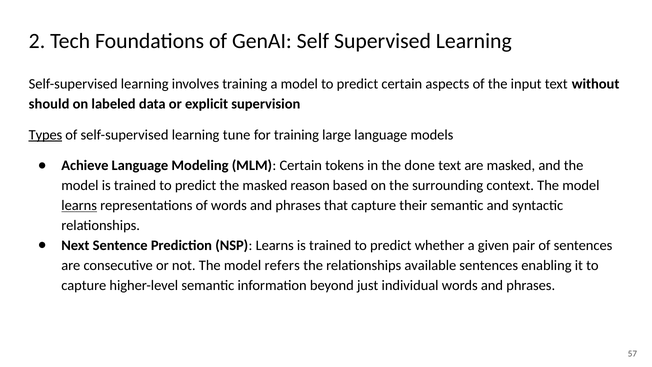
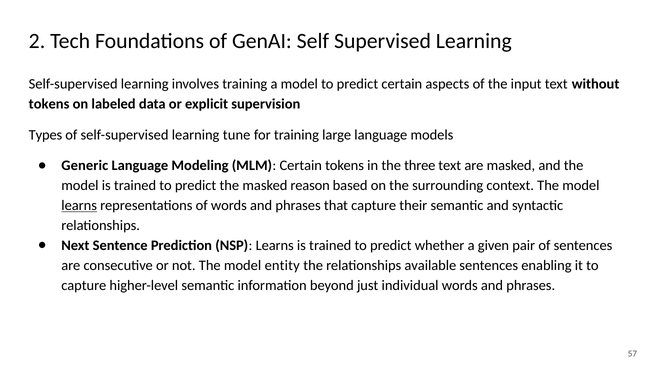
should: should -> tokens (49, 104)
Types underline: present -> none (45, 135)
Achieve: Achieve -> Generic (85, 165)
done: done -> three (420, 165)
refers: refers -> entity (282, 265)
